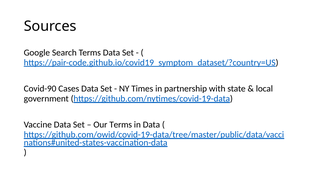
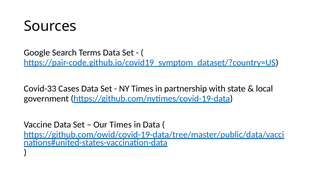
Covid-90: Covid-90 -> Covid-33 (40, 89)
Our Terms: Terms -> Times (121, 125)
